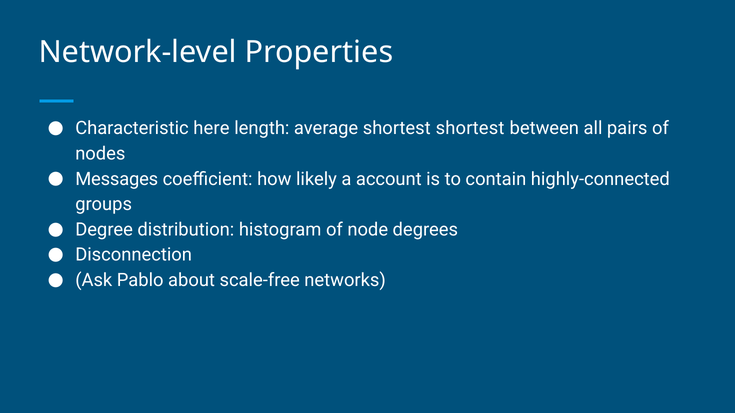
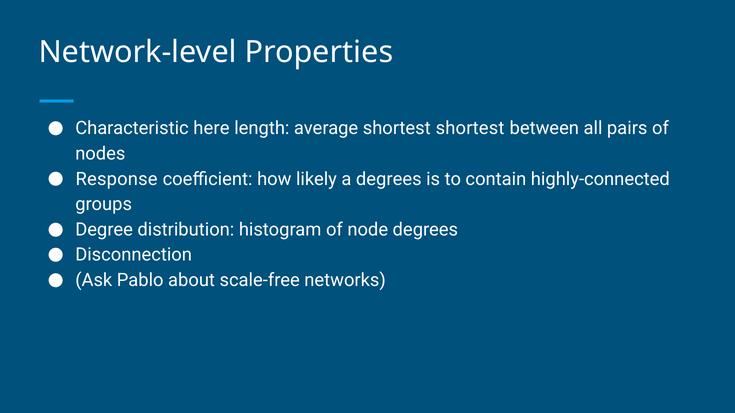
Messages: Messages -> Response (117, 179)
a account: account -> degrees (389, 179)
